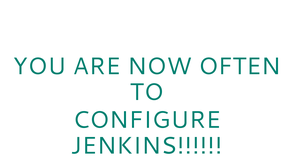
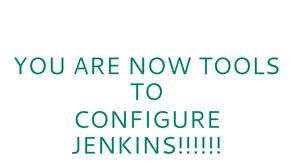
OFTEN: OFTEN -> TOOLS (239, 67)
